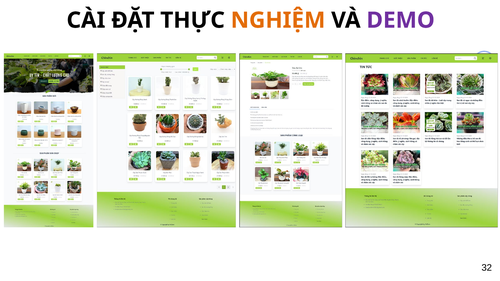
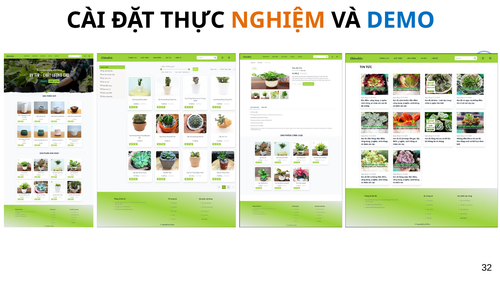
DEMO colour: purple -> blue (401, 20)
